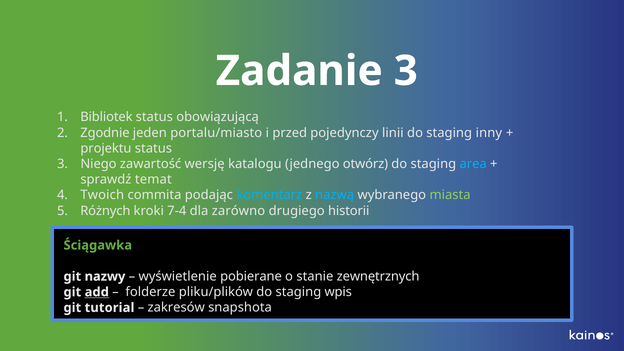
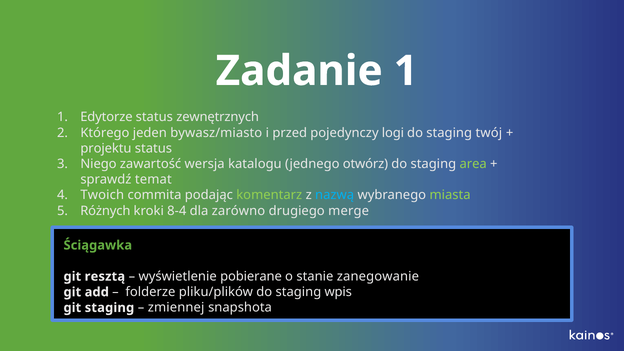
Zadanie 3: 3 -> 1 (406, 71)
Bibliotek: Bibliotek -> Edytorze (106, 117)
obowiązującą: obowiązującą -> zewnętrznych (218, 117)
Zgodnie: Zgodnie -> Którego (105, 133)
portalu/miasto: portalu/miasto -> bywasz/miasto (216, 133)
linii: linii -> logi (393, 133)
inny: inny -> twój (489, 133)
wersję: wersję -> wersja (205, 164)
area colour: light blue -> light green (473, 164)
komentarz colour: light blue -> light green (269, 195)
7-4: 7-4 -> 8-4 (177, 211)
historii: historii -> merge (349, 211)
nazwy: nazwy -> resztą (105, 276)
zewnętrznych: zewnętrznych -> zanegowanie (378, 276)
add underline: present -> none (97, 292)
git tutorial: tutorial -> staging (109, 308)
zakresów: zakresów -> zmiennej (176, 308)
